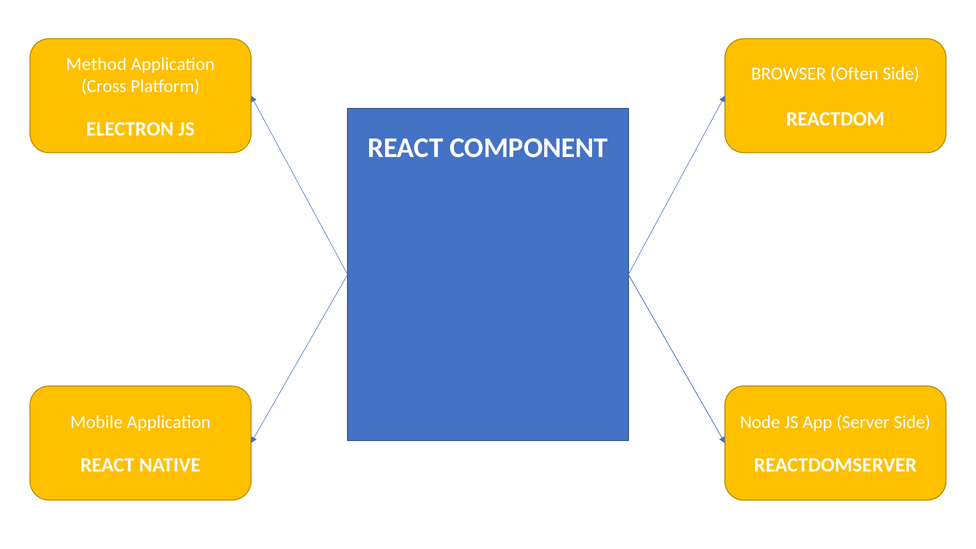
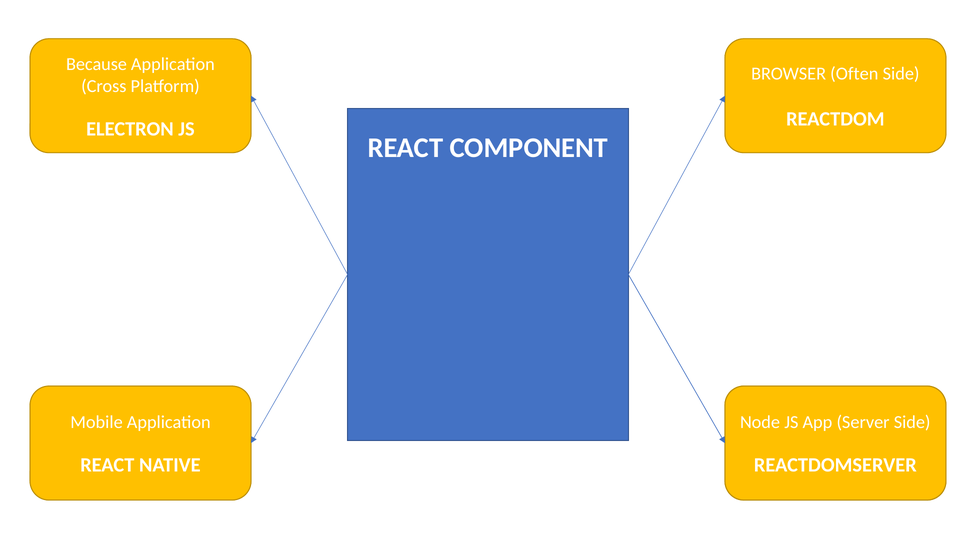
Method: Method -> Because (96, 64)
